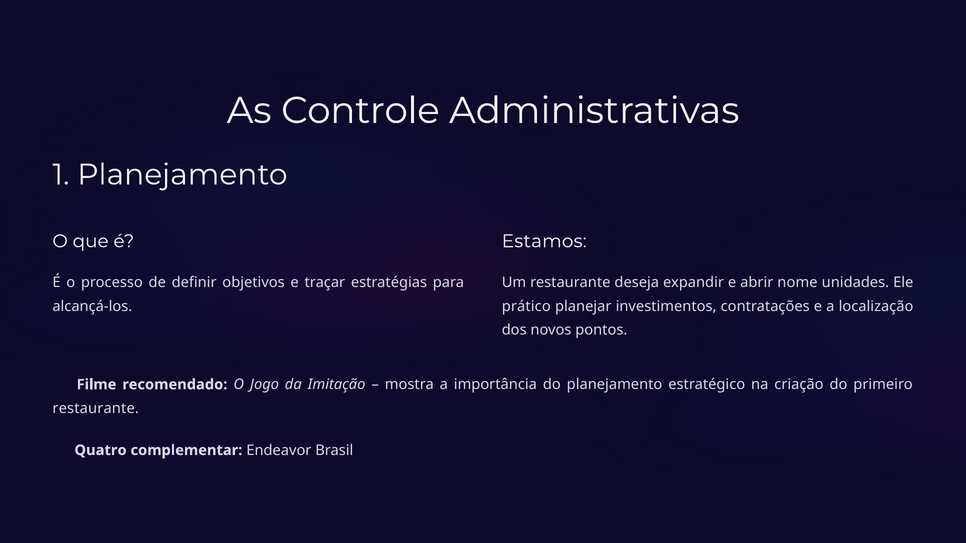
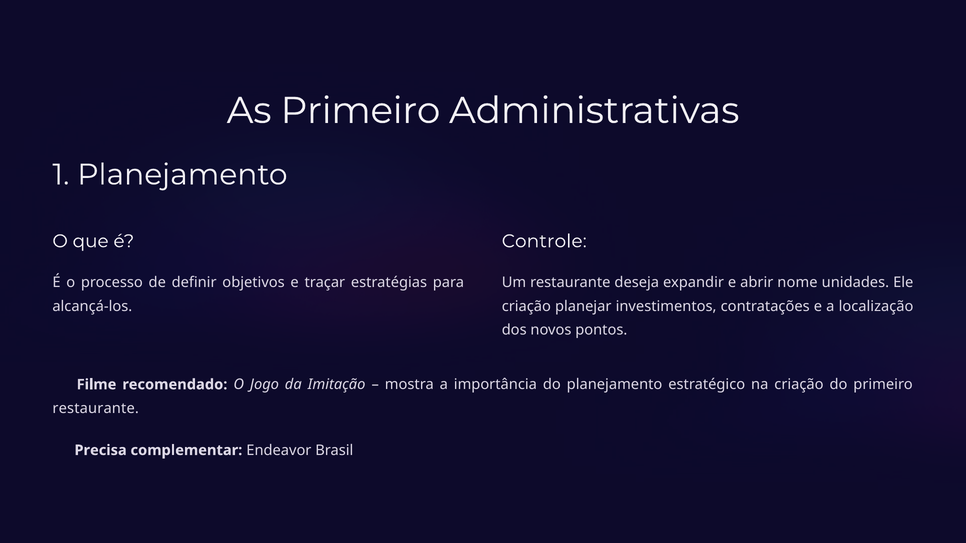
As Controle: Controle -> Primeiro (360, 111)
Estamos: Estamos -> Controle (544, 241)
prático: prático -> criação (526, 306)
Quatro: Quatro -> Precisa (101, 451)
